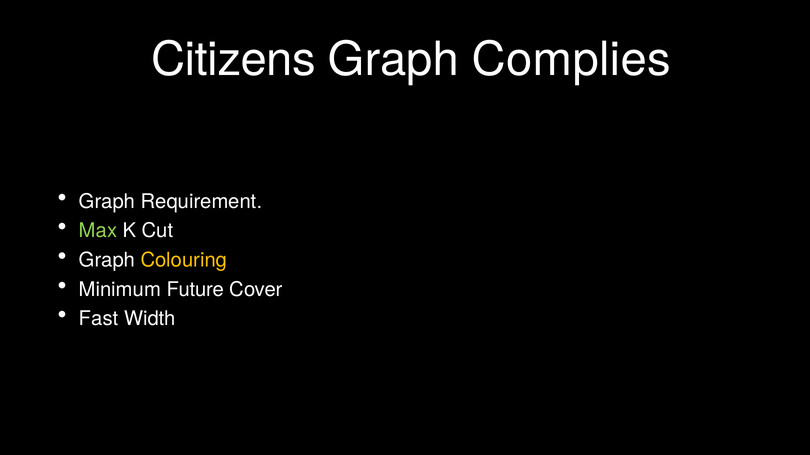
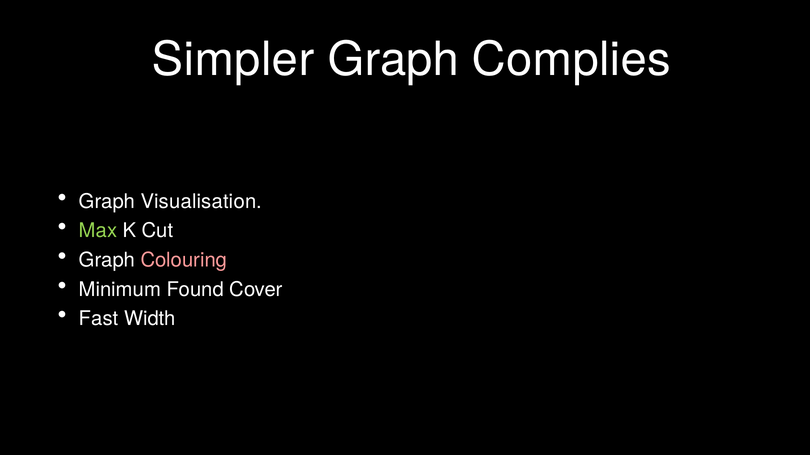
Citizens: Citizens -> Simpler (233, 60)
Requirement: Requirement -> Visualisation (201, 202)
Colouring colour: yellow -> pink (184, 260)
Future: Future -> Found (195, 290)
